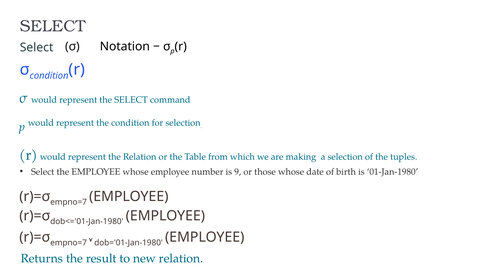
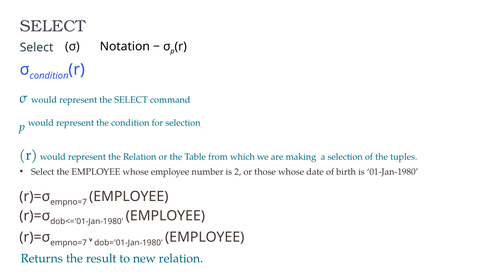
9: 9 -> 2 (238, 172)
